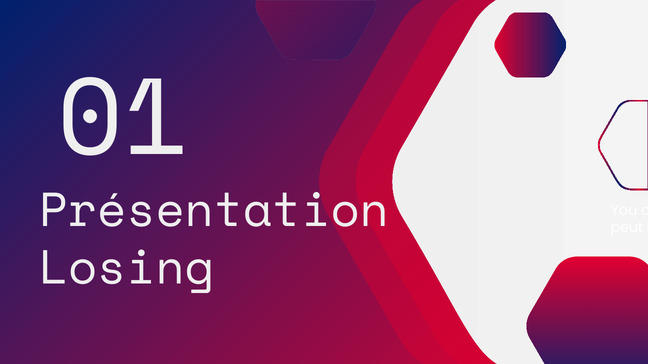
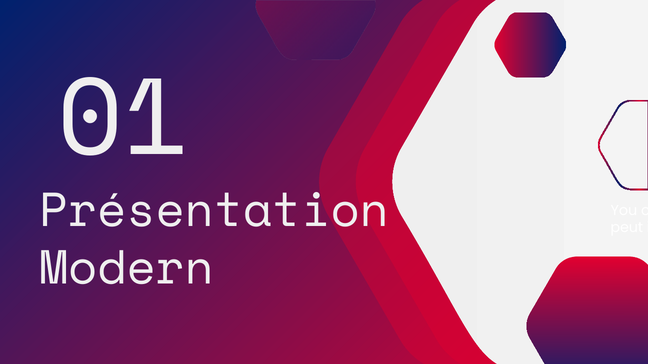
Losing: Losing -> Modern (127, 268)
